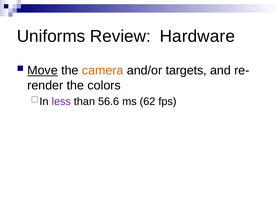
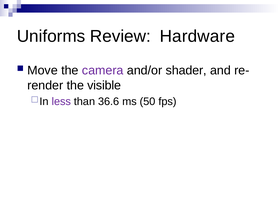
Move underline: present -> none (43, 70)
camera colour: orange -> purple (103, 70)
targets: targets -> shader (186, 70)
colors: colors -> visible (104, 85)
56.6: 56.6 -> 36.6 (109, 101)
62: 62 -> 50 (148, 101)
